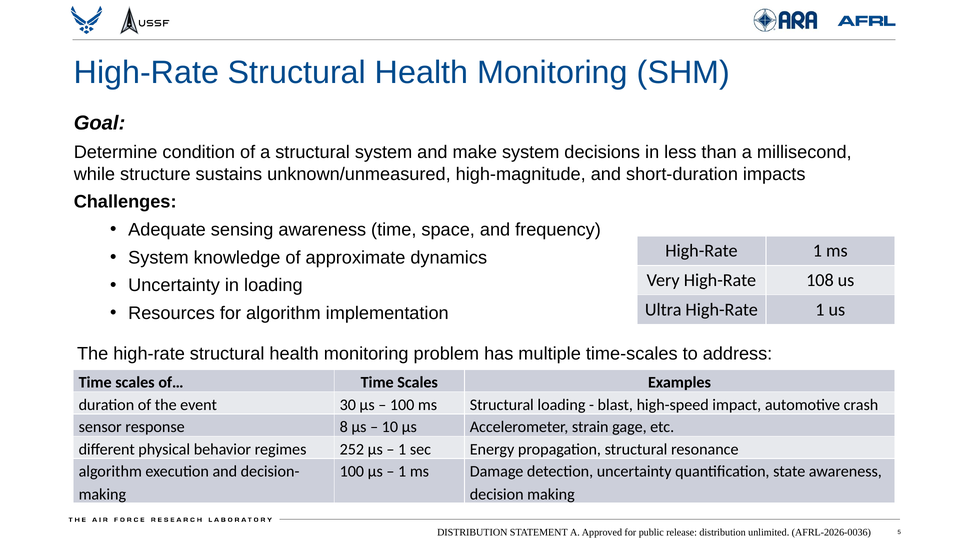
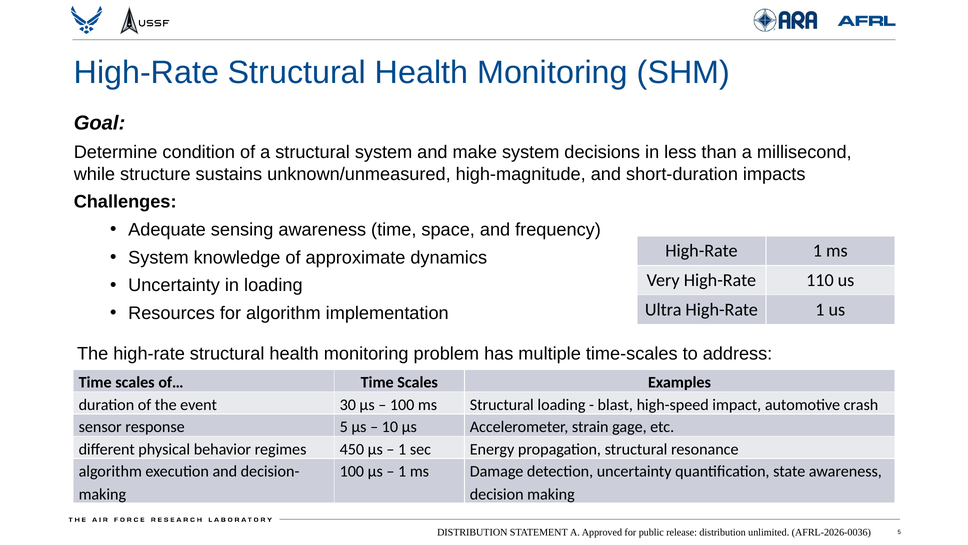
108: 108 -> 110 (820, 280)
response 8: 8 -> 5 (344, 427)
252: 252 -> 450 (352, 449)
